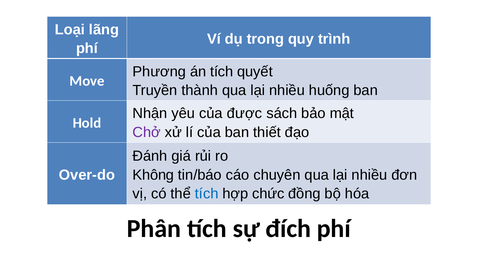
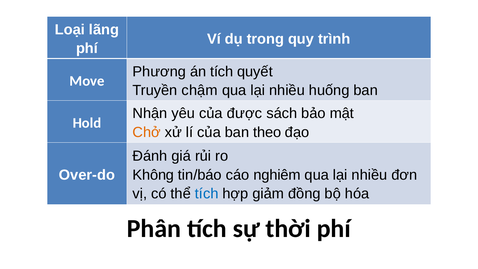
thành: thành -> chậm (200, 90)
Chở colour: purple -> orange (147, 132)
thiết: thiết -> theo (267, 132)
chuyên: chuyên -> nghiêm (277, 175)
chức: chức -> giảm (268, 194)
đích: đích -> thời (288, 229)
